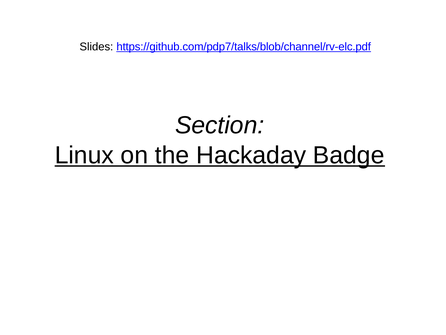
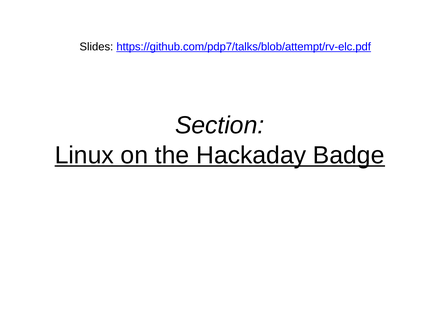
https://github.com/pdp7/talks/blob/channel/rv-elc.pdf: https://github.com/pdp7/talks/blob/channel/rv-elc.pdf -> https://github.com/pdp7/talks/blob/attempt/rv-elc.pdf (244, 47)
